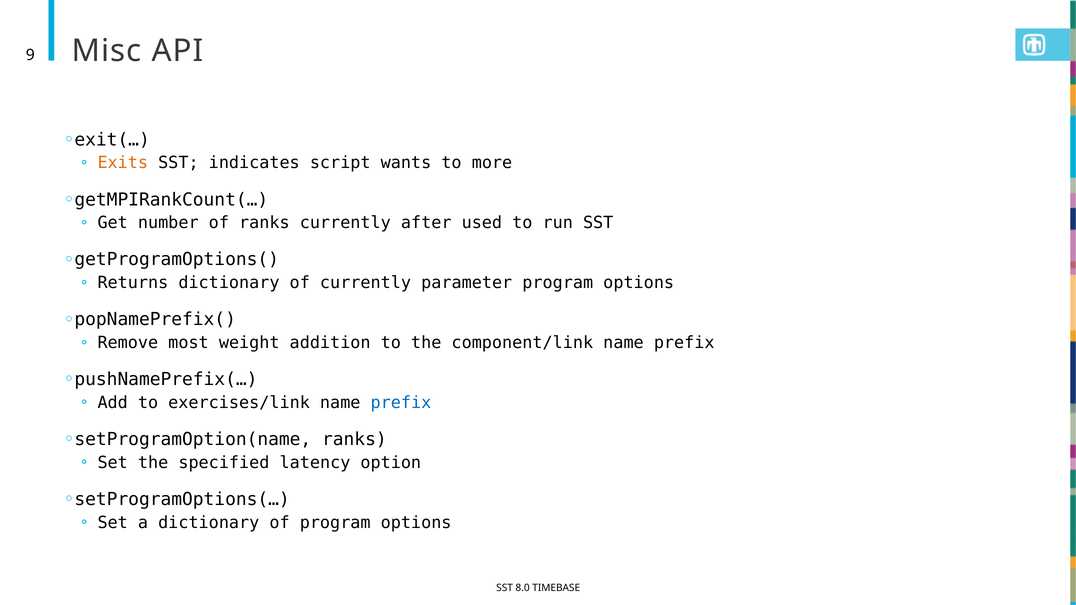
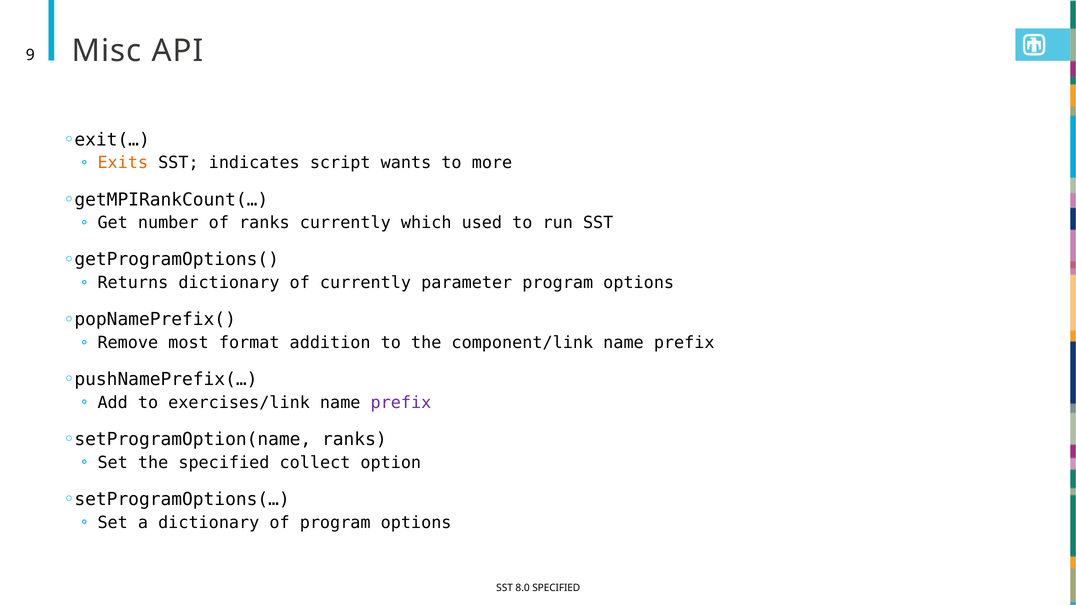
after: after -> which (426, 223)
weight: weight -> format (249, 343)
prefix colour: blue -> purple (401, 403)
latency: latency -> collect (315, 463)
8.0 TIMEBASE: TIMEBASE -> SPECIFIED (556, 588)
